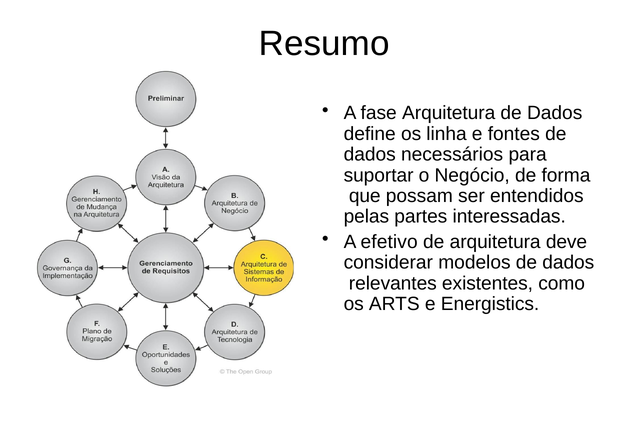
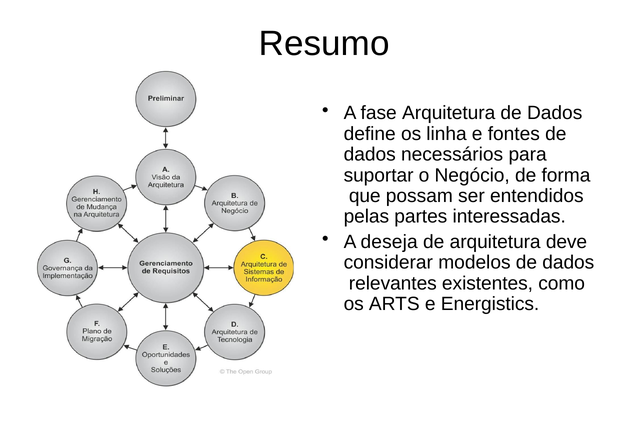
efetivo: efetivo -> deseja (389, 242)
